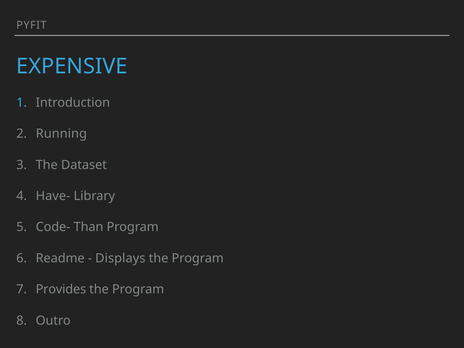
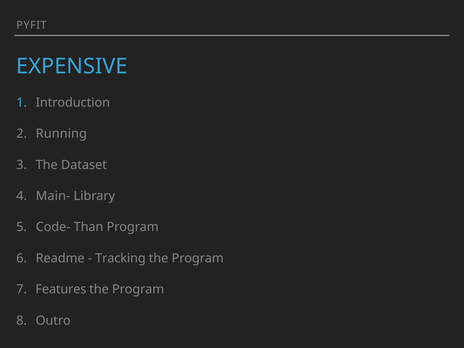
Have-: Have- -> Main- (53, 196)
Displays: Displays -> Tracking (120, 258)
Provides: Provides -> Features (61, 289)
